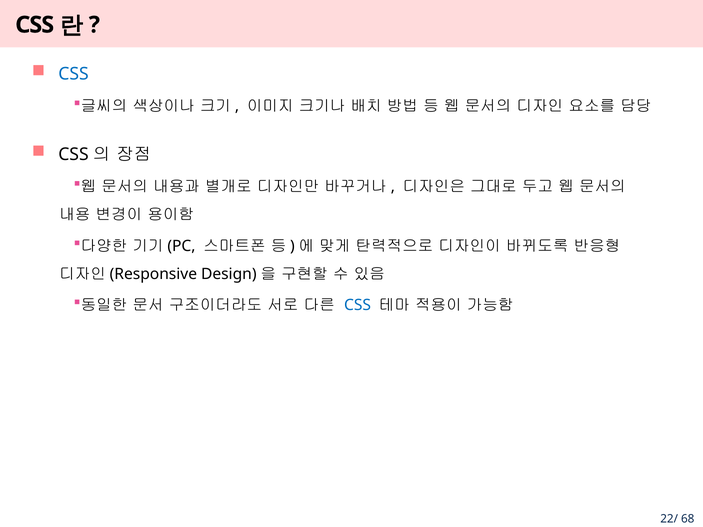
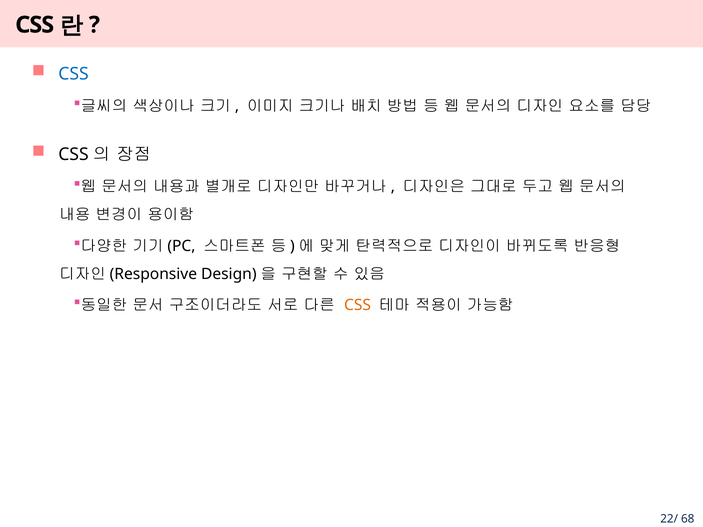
CSS colour: blue -> orange (358, 305)
